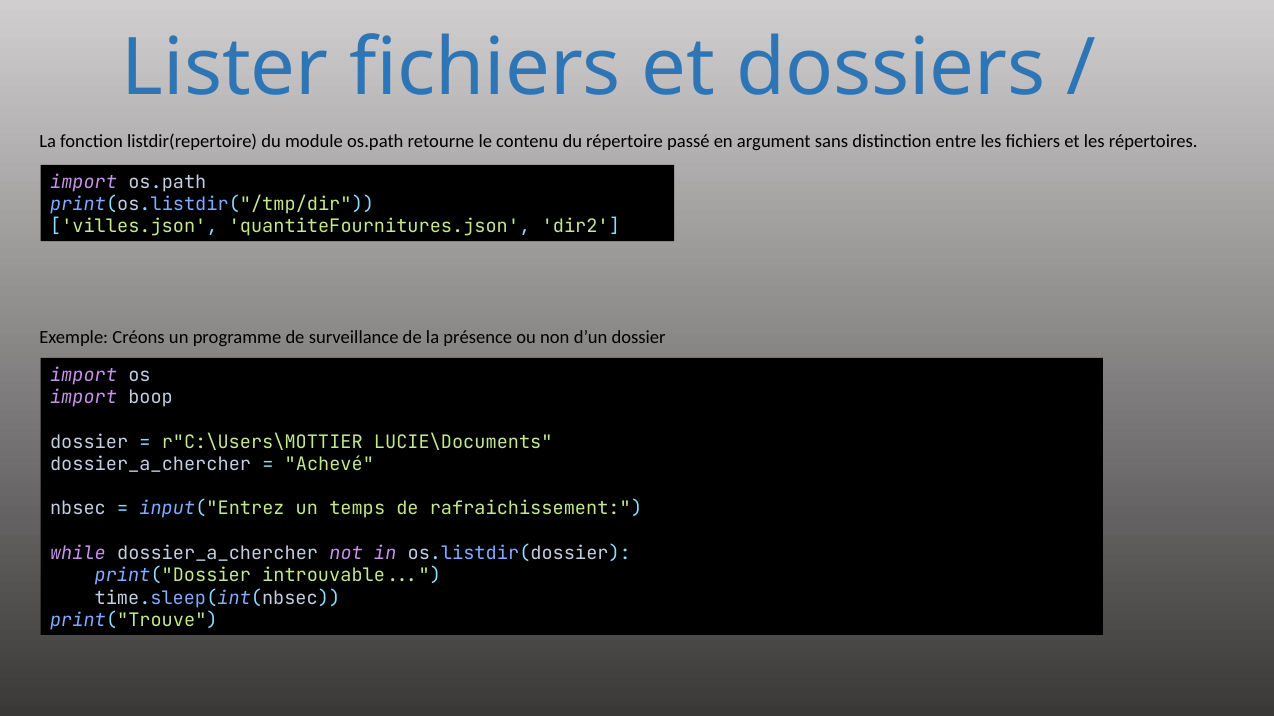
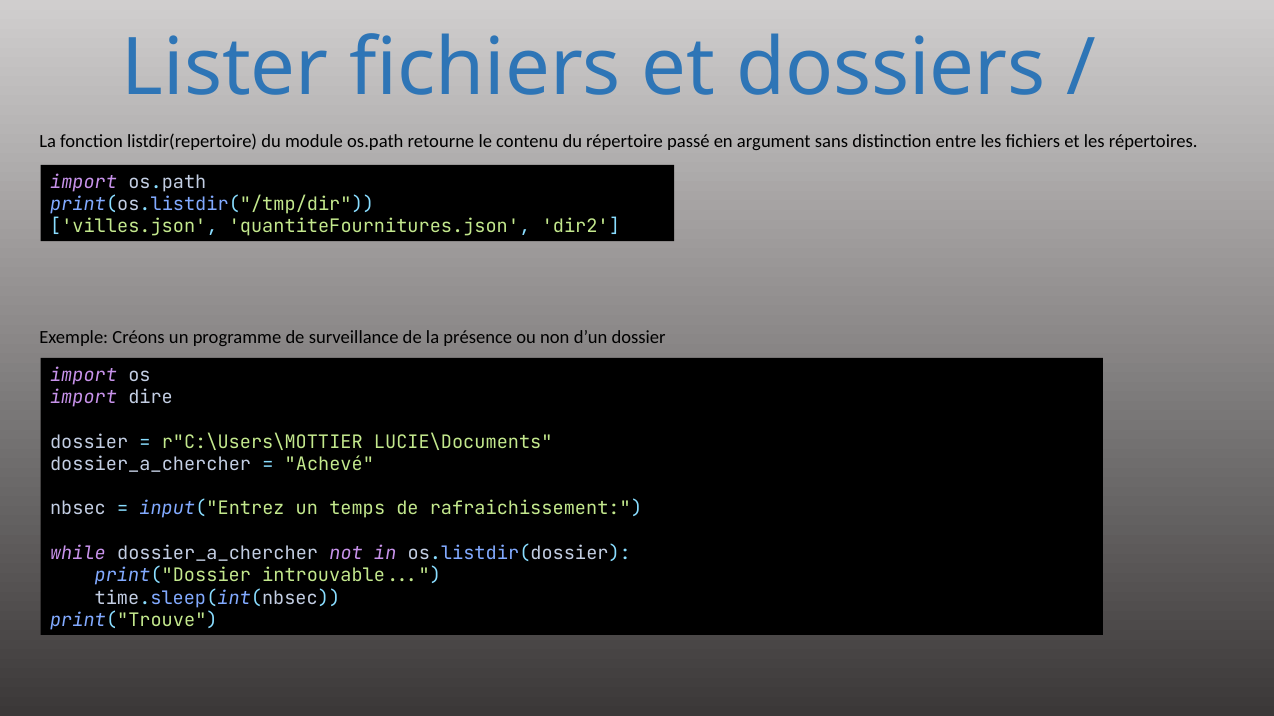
boop: boop -> dire (151, 398)
